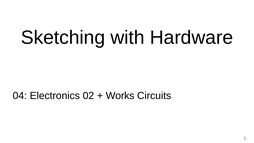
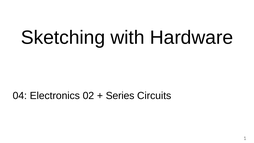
Works: Works -> Series (120, 96)
